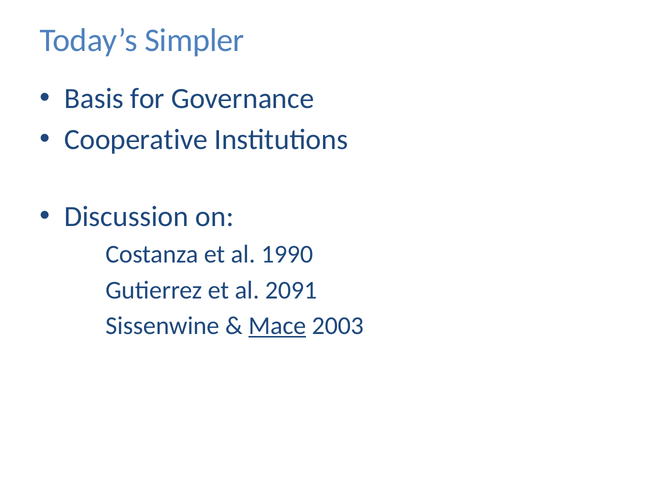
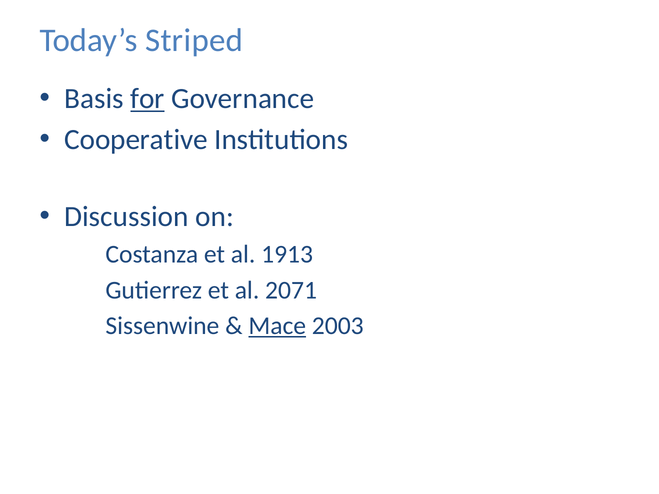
Simpler: Simpler -> Striped (194, 40)
for underline: none -> present (148, 99)
1990: 1990 -> 1913 (287, 254)
2091: 2091 -> 2071 (291, 290)
